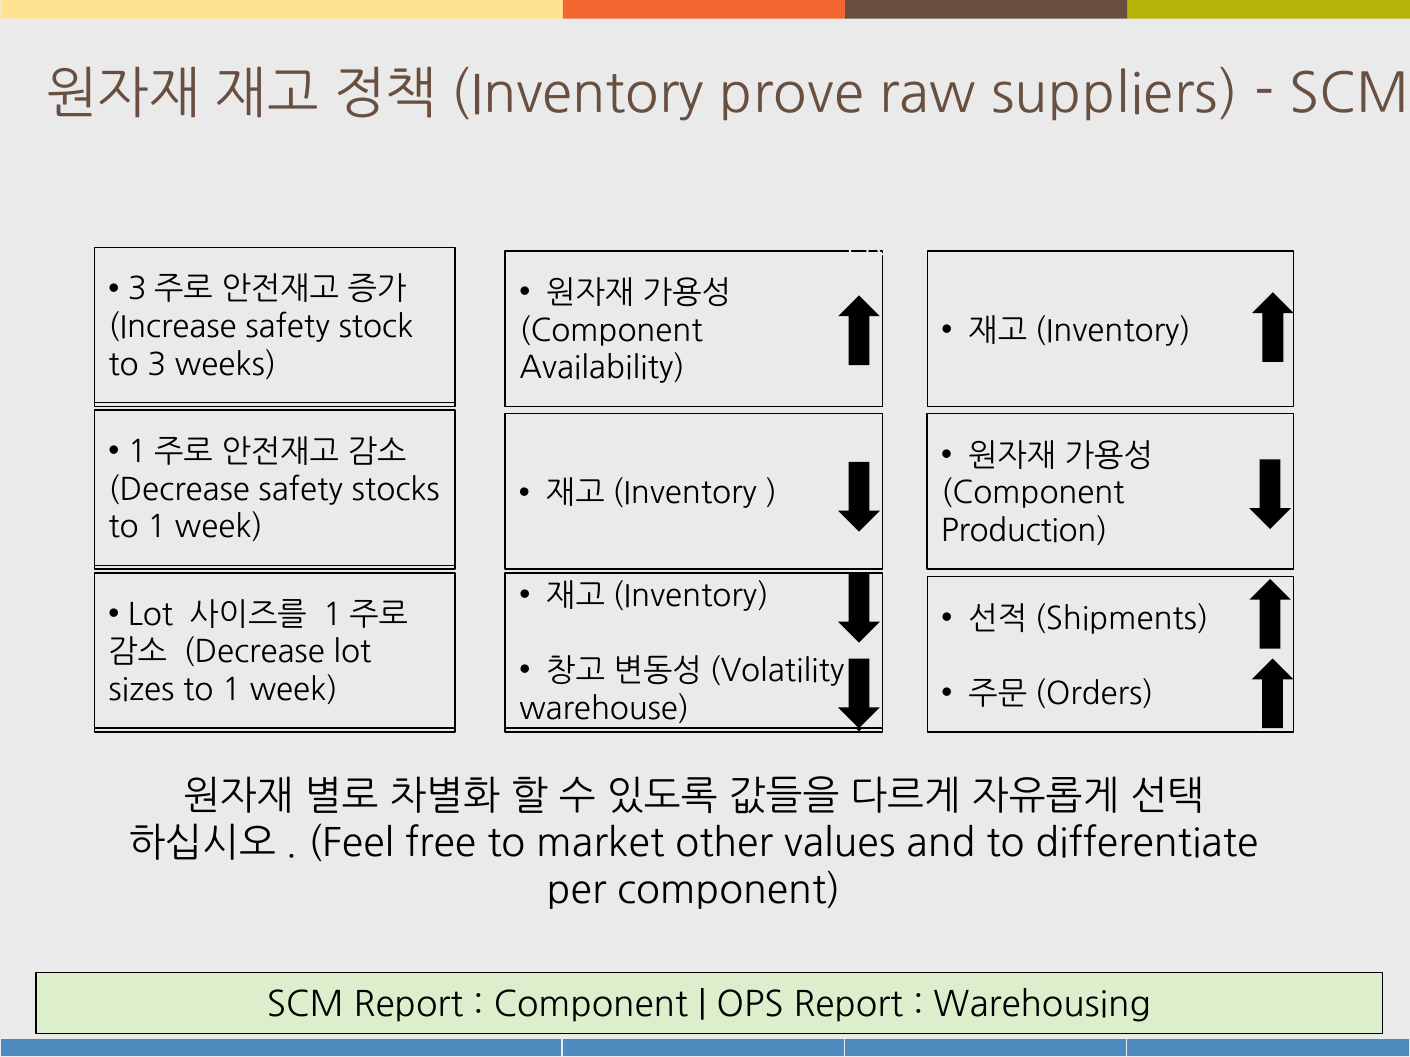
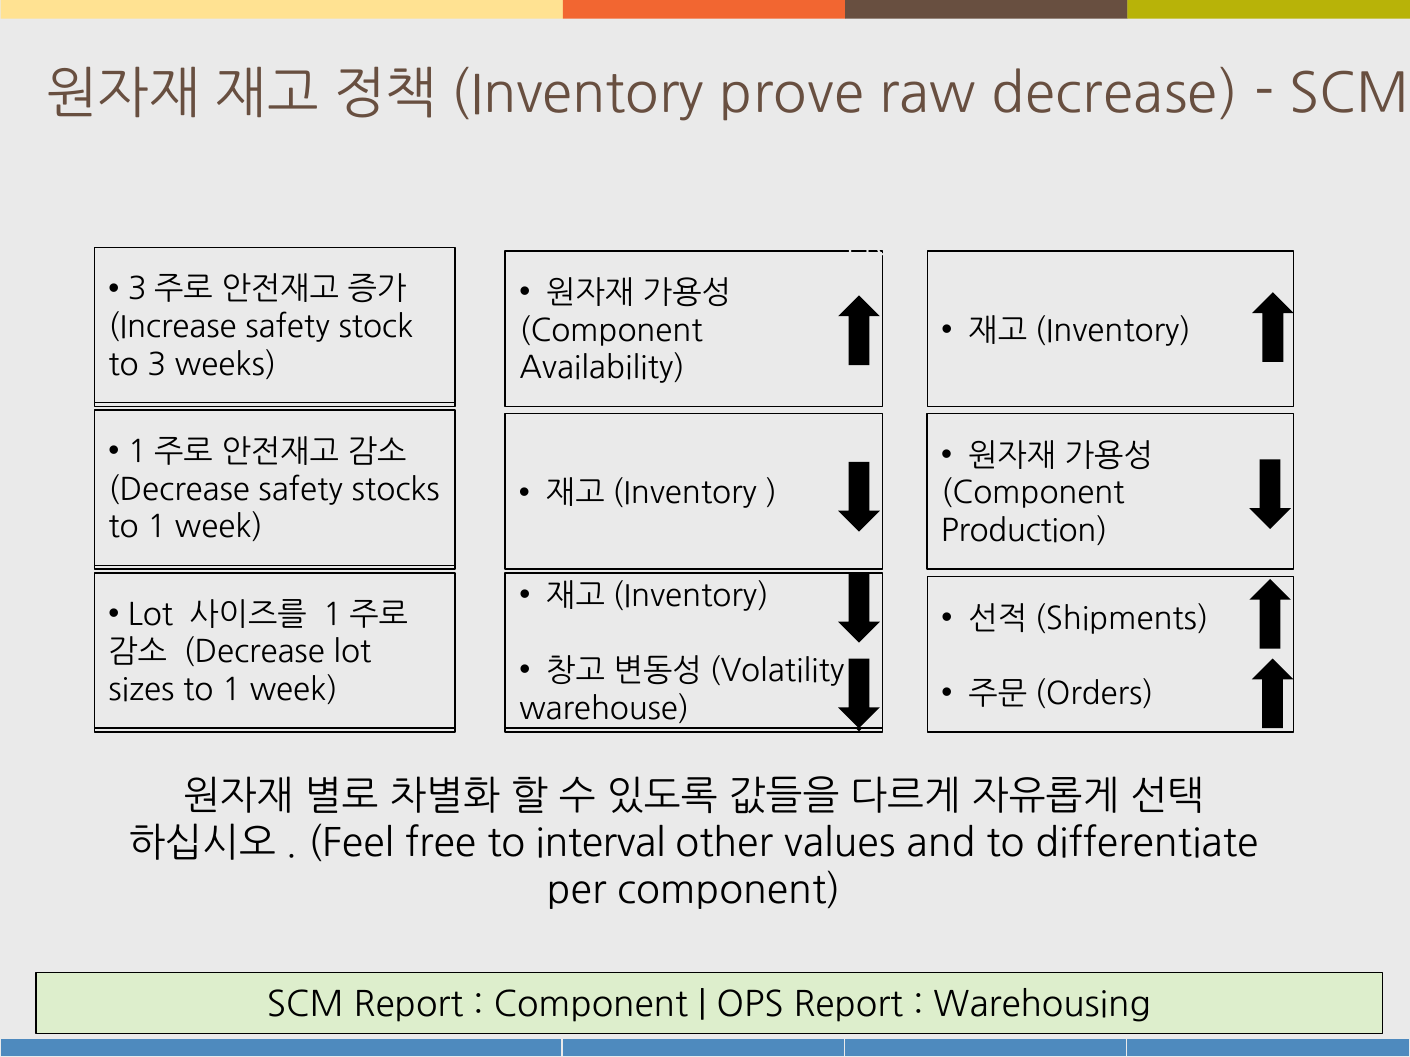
raw suppliers: suppliers -> decrease (1115, 95)
market: market -> interval (601, 844)
